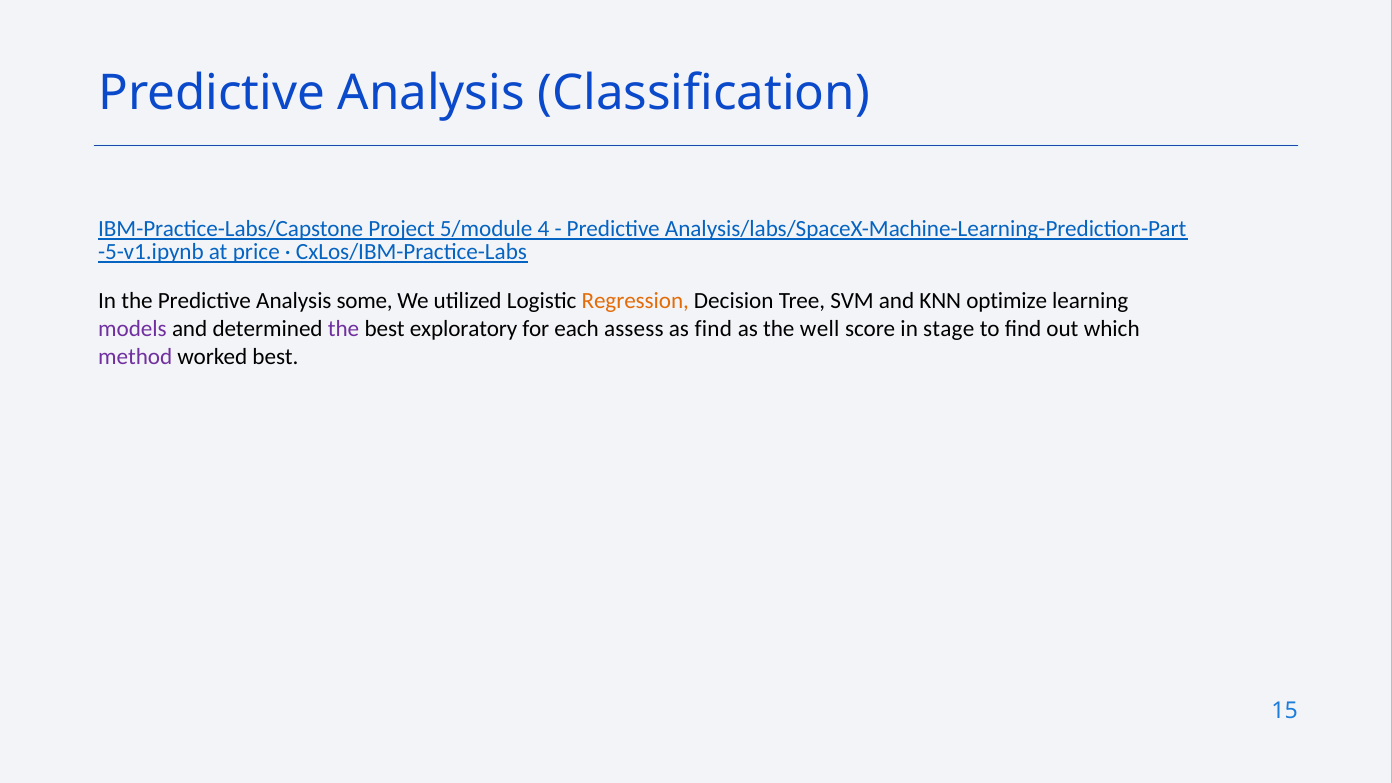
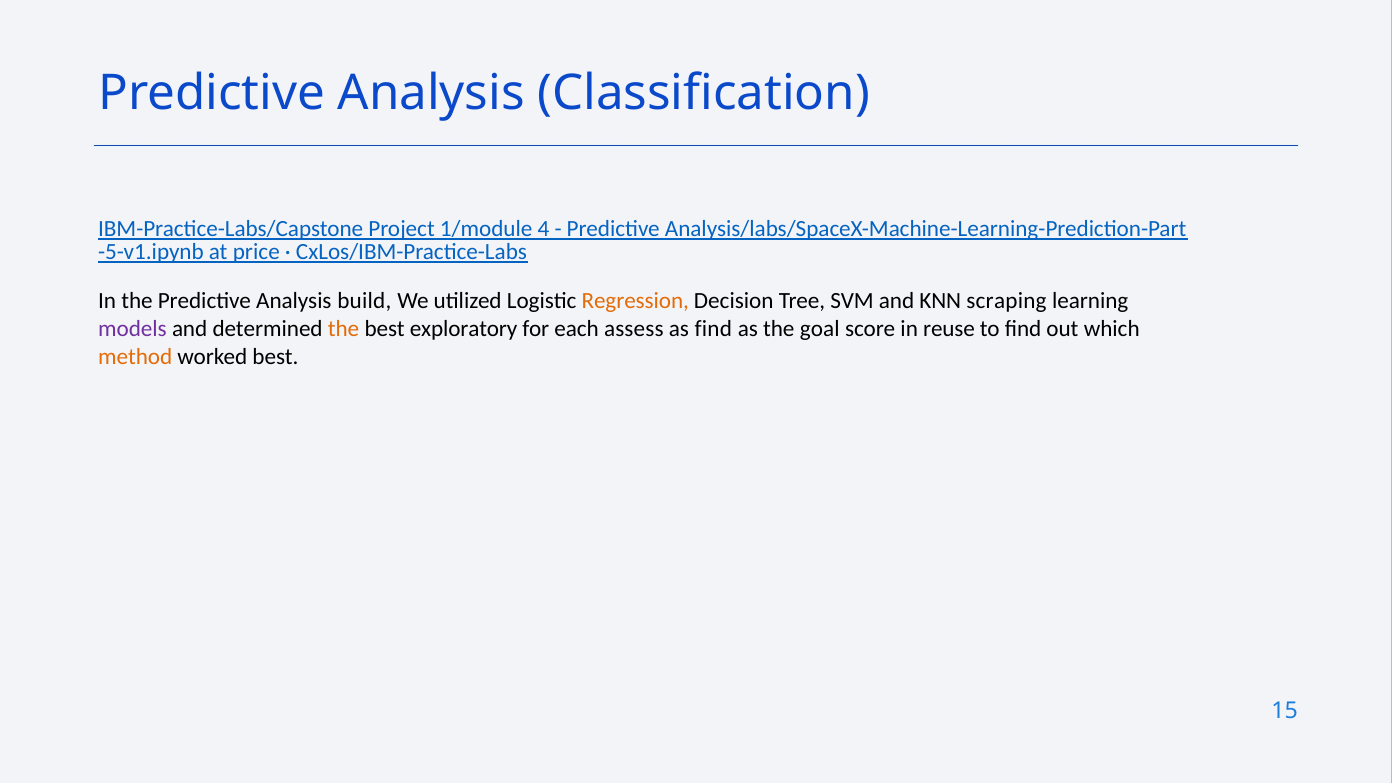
5/module: 5/module -> 1/module (486, 229)
some: some -> build (364, 301)
optimize: optimize -> scraping (1007, 301)
the colour: purple -> orange (344, 329)
well: well -> goal (820, 329)
stage: stage -> reuse (949, 329)
method colour: purple -> orange (135, 356)
